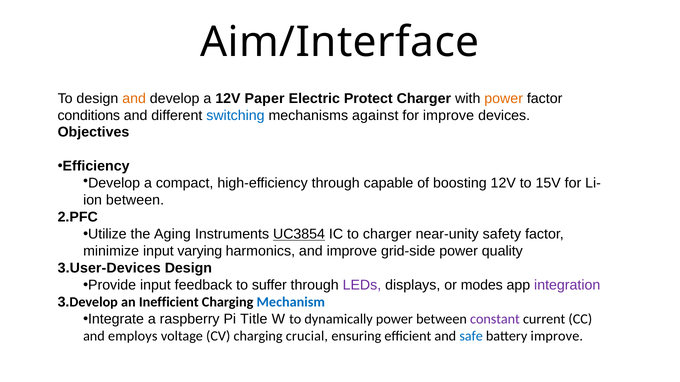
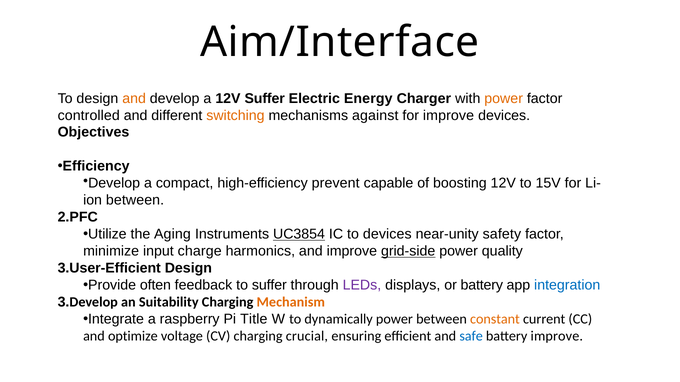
12V Paper: Paper -> Suffer (265, 98)
Protect: Protect -> Energy (368, 98)
conditions: conditions -> controlled (89, 115)
switching colour: blue -> orange (235, 115)
high-efficiency through: through -> prevent (336, 184)
to charger: charger -> devices (387, 235)
varying: varying -> charge (200, 252)
grid-side underline: none -> present (408, 252)
3.User-Devices: 3.User-Devices -> 3.User-Efficient (109, 269)
Provide input: input -> often (155, 286)
or modes: modes -> battery (482, 286)
integration colour: purple -> blue (567, 286)
Inefficient: Inefficient -> Suitability (169, 303)
Mechanism colour: blue -> orange (291, 303)
constant colour: purple -> orange (495, 320)
employs: employs -> optimize (133, 337)
